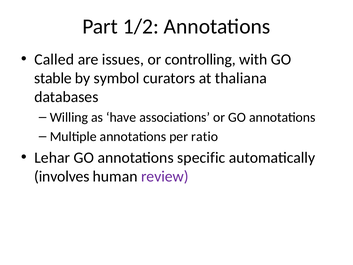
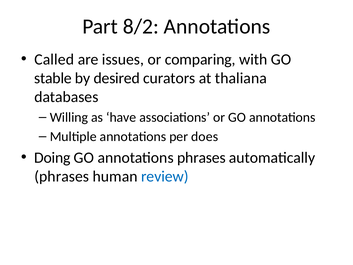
1/2: 1/2 -> 8/2 (141, 27)
controlling: controlling -> comparing (200, 59)
symbol: symbol -> desired (117, 78)
ratio: ratio -> does (205, 137)
Lehar: Lehar -> Doing (52, 157)
annotations specific: specific -> phrases (201, 157)
involves: involves -> phrases (62, 176)
review colour: purple -> blue (165, 176)
